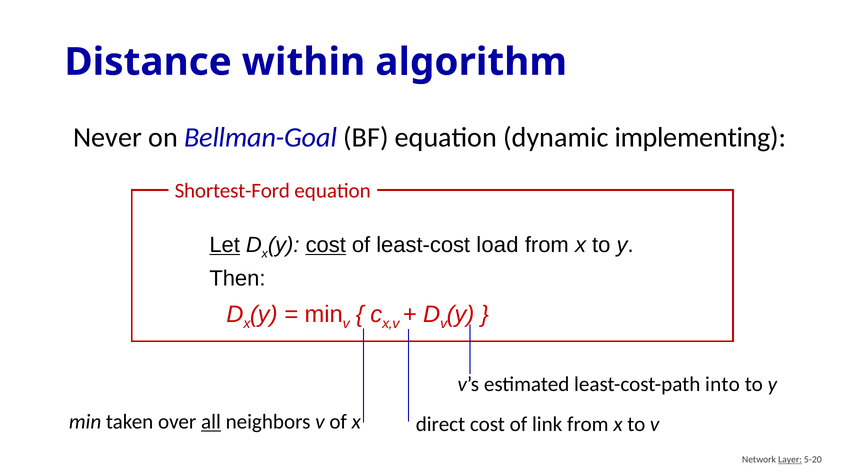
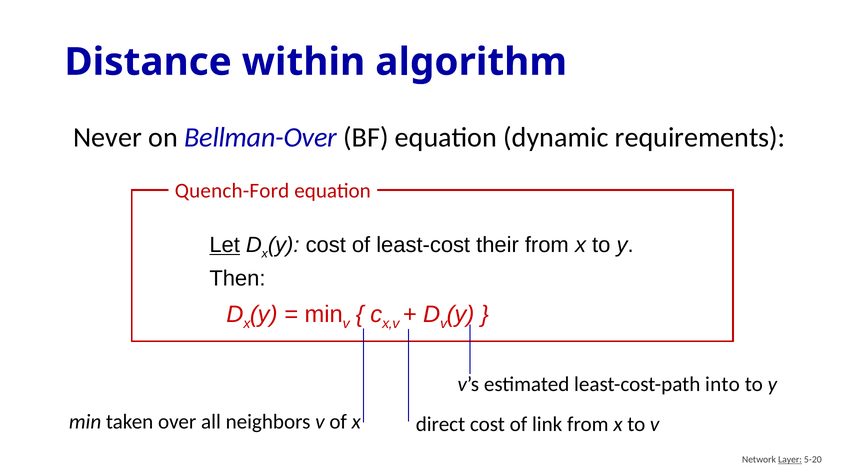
Bellman-Goal: Bellman-Goal -> Bellman-Over (261, 138)
implementing: implementing -> requirements (700, 138)
Shortest-Ford: Shortest-Ford -> Quench-Ford (232, 191)
cost underline: present -> none (326, 245)
load: load -> their (498, 245)
all underline: present -> none (211, 422)
